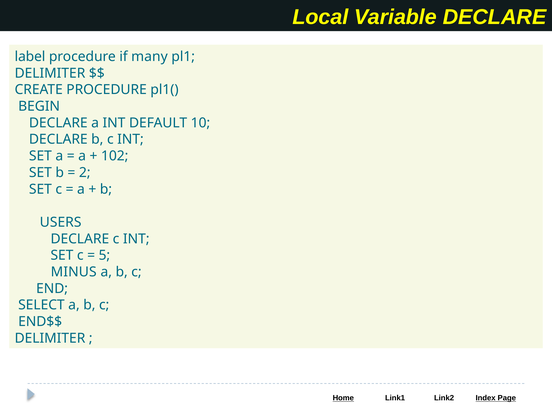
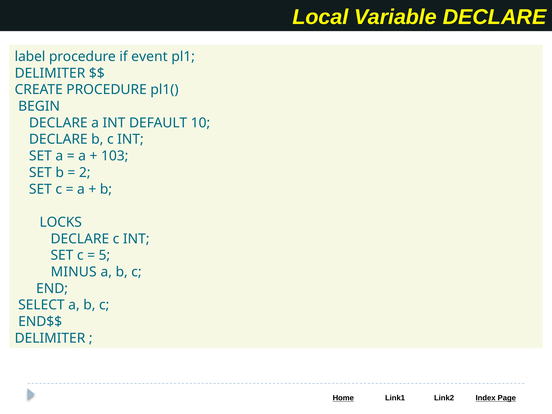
many: many -> event (149, 57)
102: 102 -> 103 (115, 156)
USERS: USERS -> LOCKS (61, 222)
